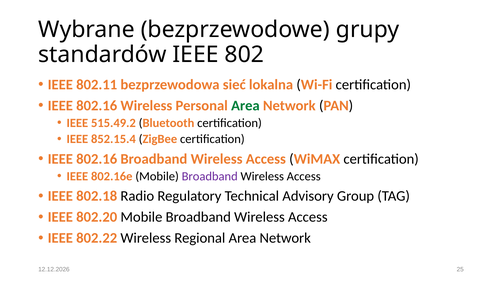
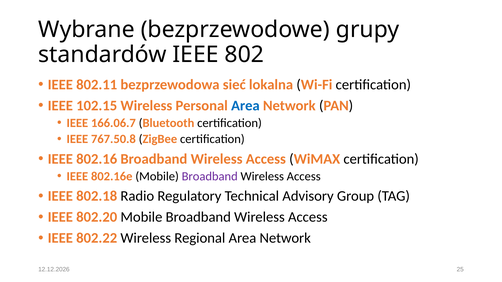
802.16: 802.16 -> 102.15 (97, 106)
Area colour: green -> blue (245, 106)
515.49.2: 515.49.2 -> 166.06.7 (113, 123)
852.15.4: 852.15.4 -> 767.50.8 (113, 139)
